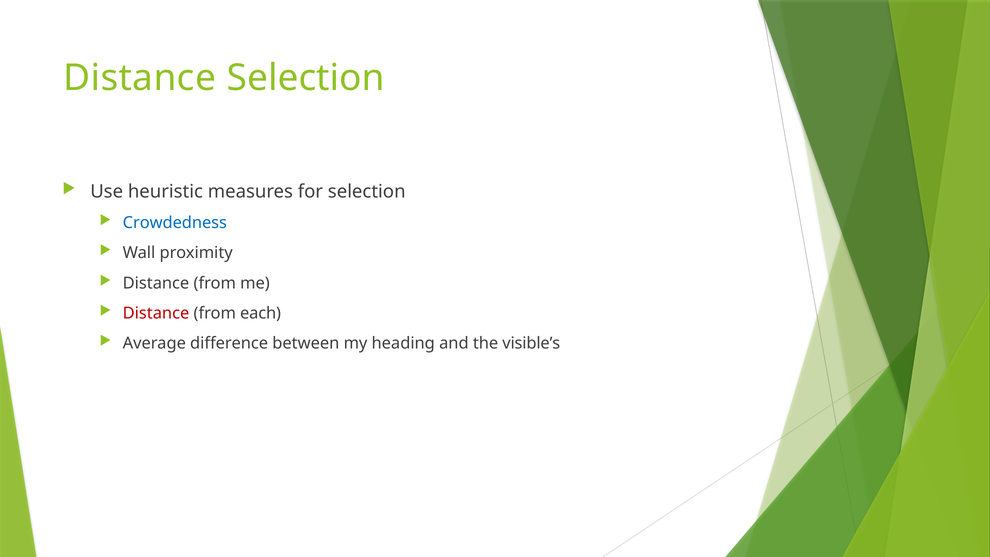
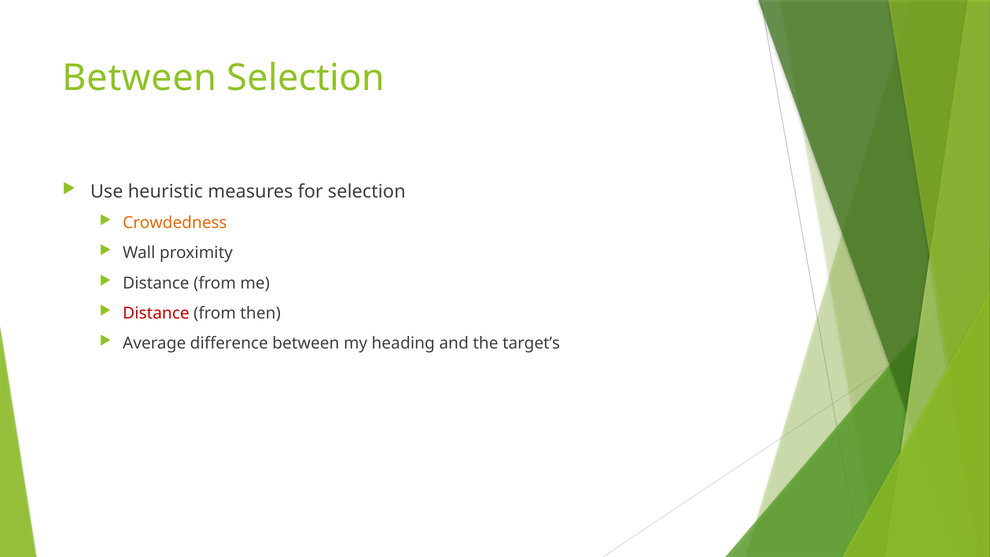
Distance: Distance -> Between (140, 78)
Crowdedness colour: blue -> orange (175, 223)
each: each -> then (260, 313)
visible’s: visible’s -> target’s (531, 343)
